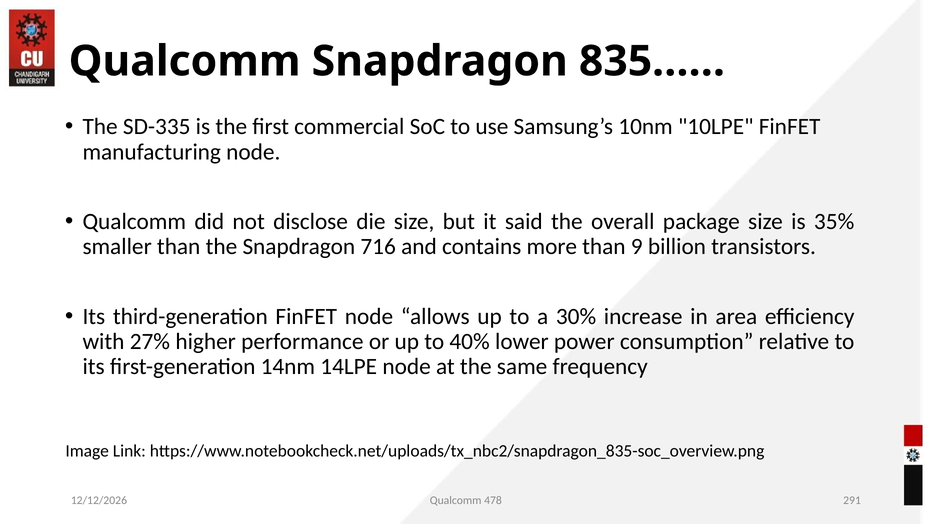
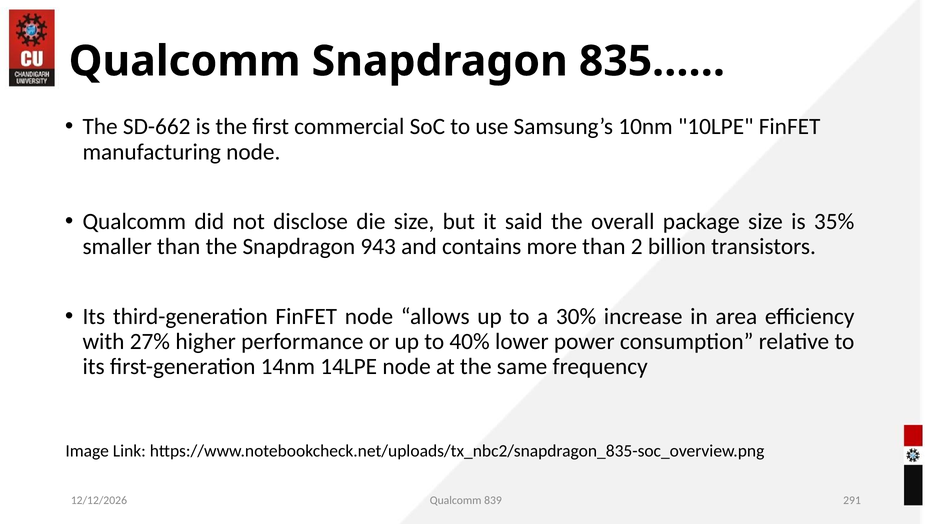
SD-335: SD-335 -> SD-662 (157, 127)
716: 716 -> 943 (378, 247)
9: 9 -> 2 (637, 247)
478: 478 -> 839 (493, 501)
